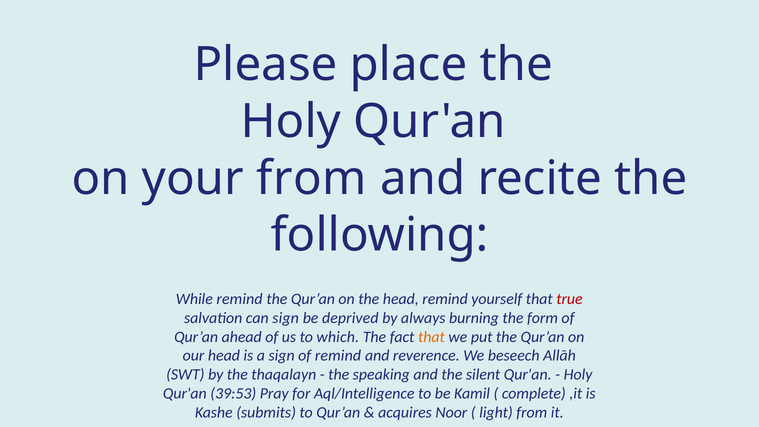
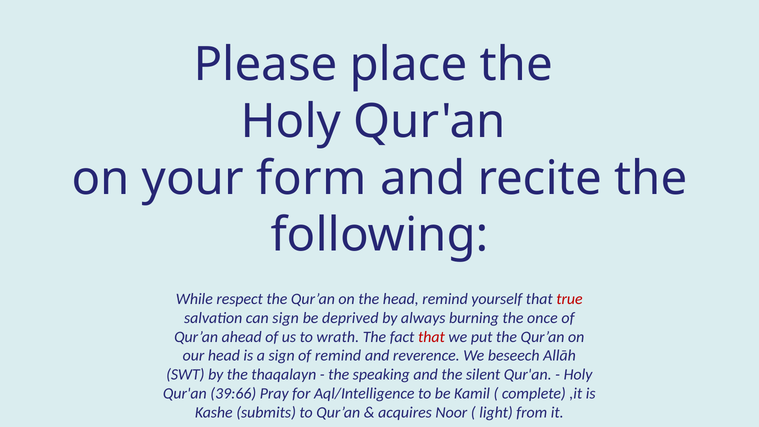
your from: from -> form (312, 178)
While remind: remind -> respect (240, 299)
form: form -> once (542, 318)
which: which -> wrath (338, 337)
that colour: orange -> red (431, 337)
39:53: 39:53 -> 39:66 (233, 394)
